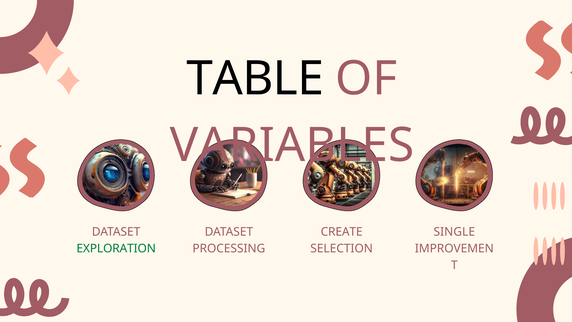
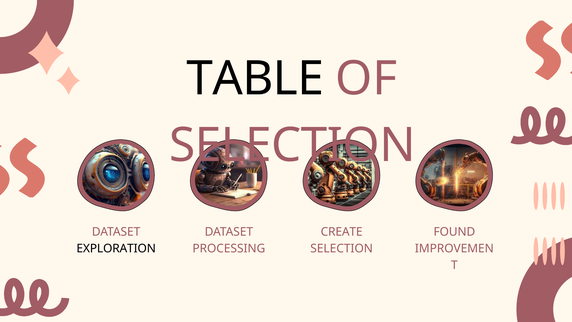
VARIABLES: VARIABLES -> SELECTION (292, 145)
SINGLE: SINGLE -> FOUND (454, 232)
EXPLORATION colour: green -> black (116, 248)
